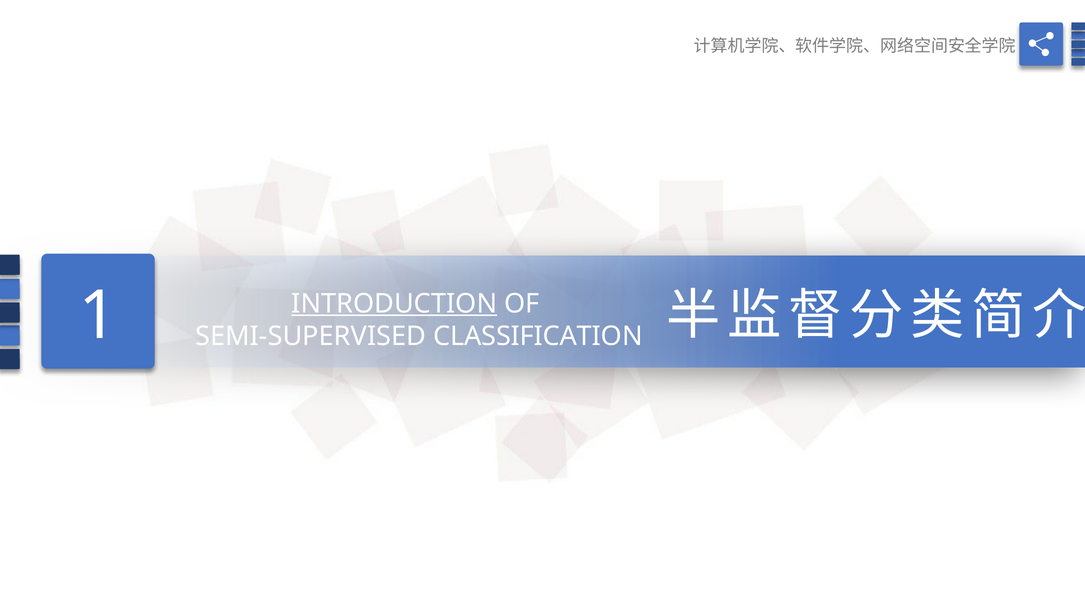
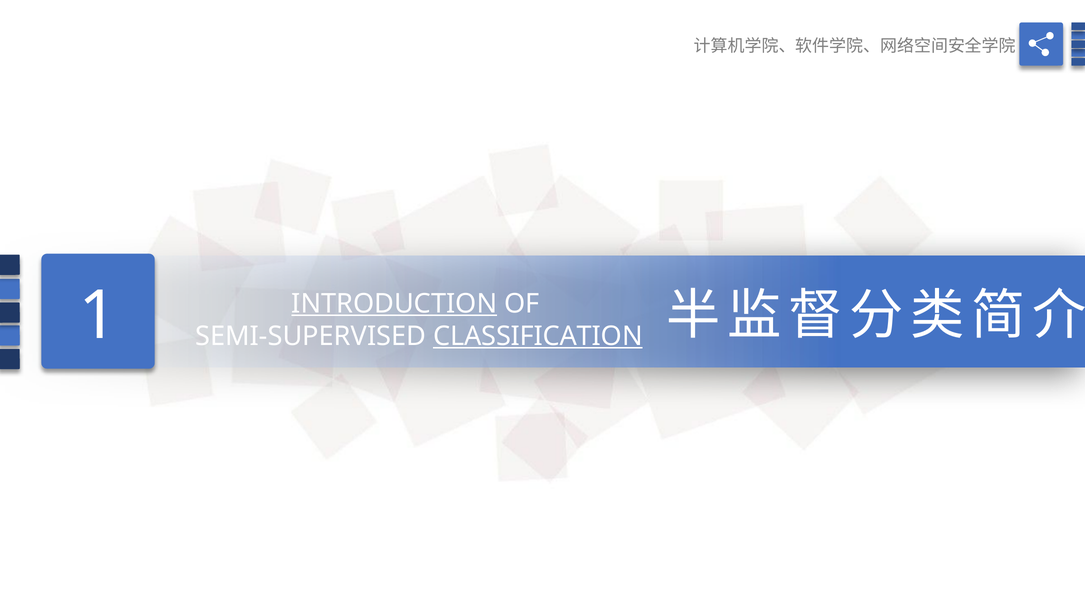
CLASSIFICATION underline: none -> present (538, 336)
